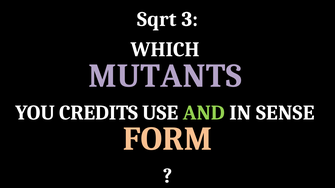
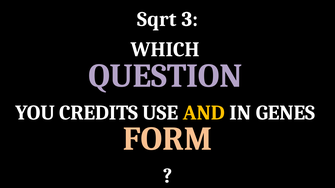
MUTANTS: MUTANTS -> QUESTION (165, 76)
AND colour: light green -> yellow (204, 113)
SENSE: SENSE -> GENES (285, 113)
